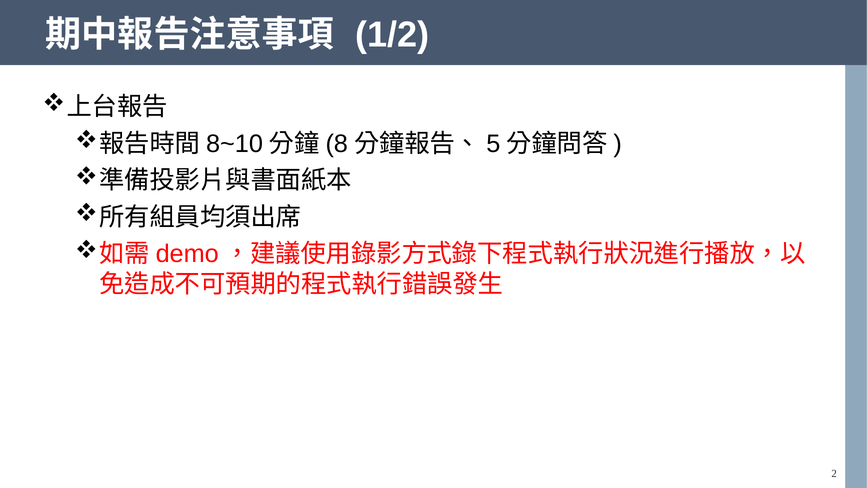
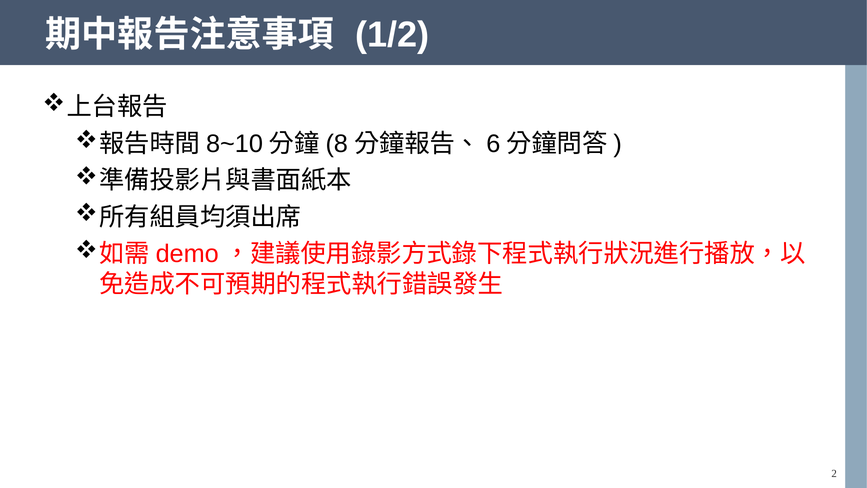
5: 5 -> 6 (493, 144)
